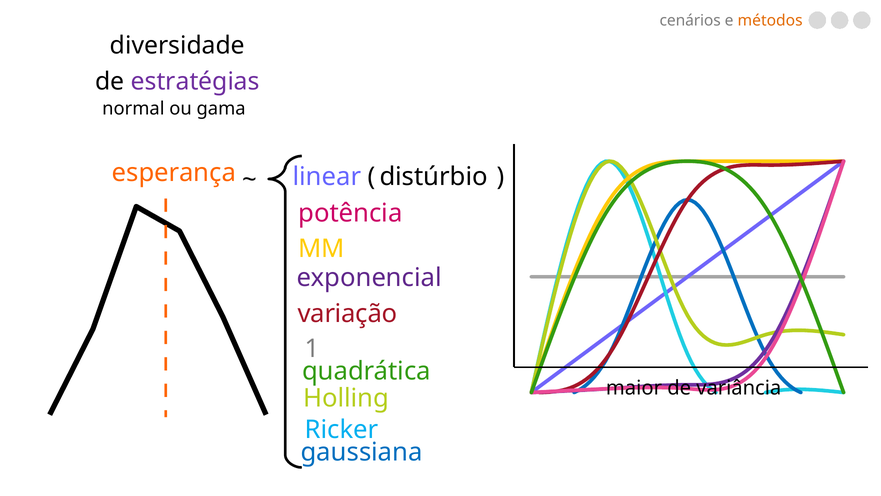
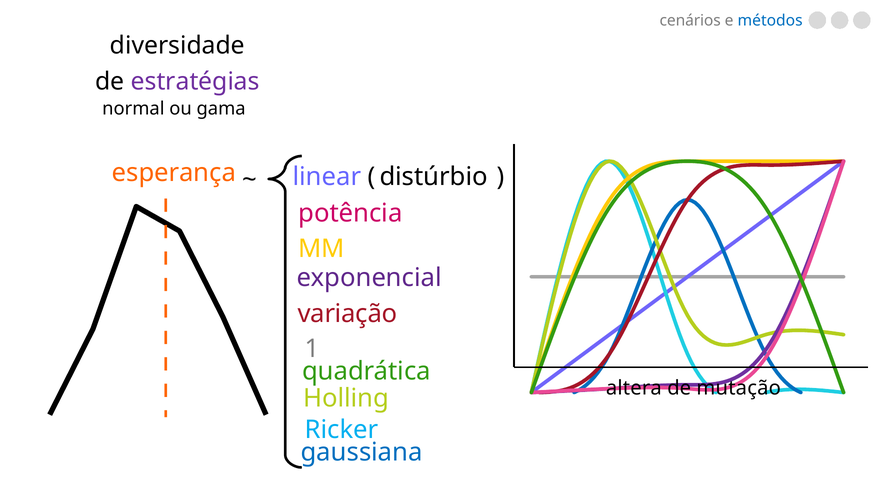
métodos colour: orange -> blue (770, 21)
maior: maior -> altera (634, 388)
variância: variância -> mutação (739, 388)
